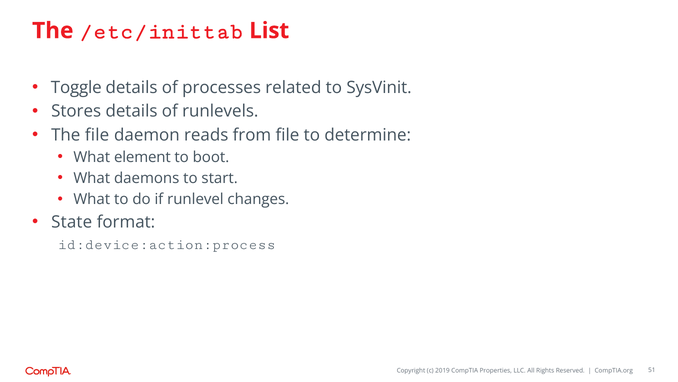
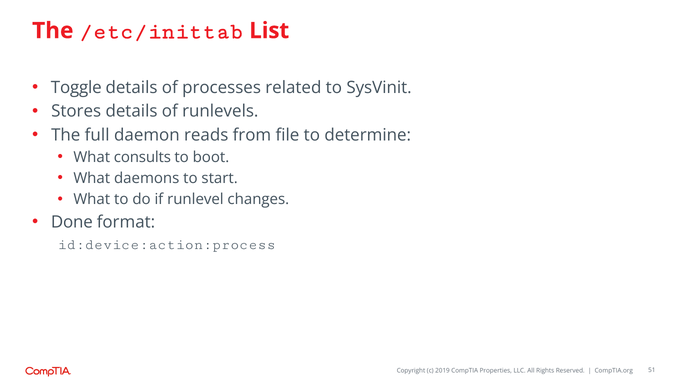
The file: file -> full (97, 135)
element: element -> consults (142, 157)
State: State -> Done (72, 222)
